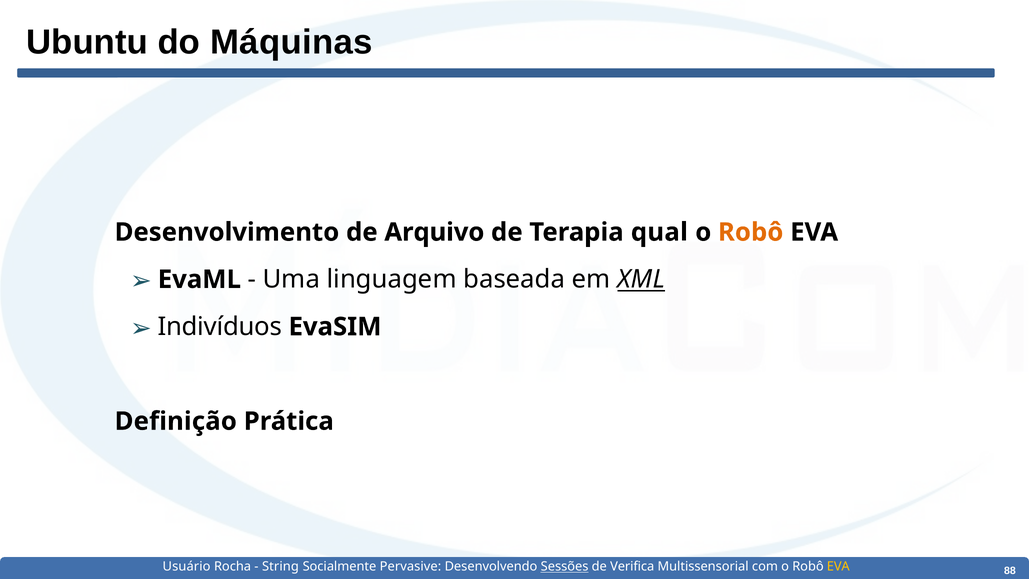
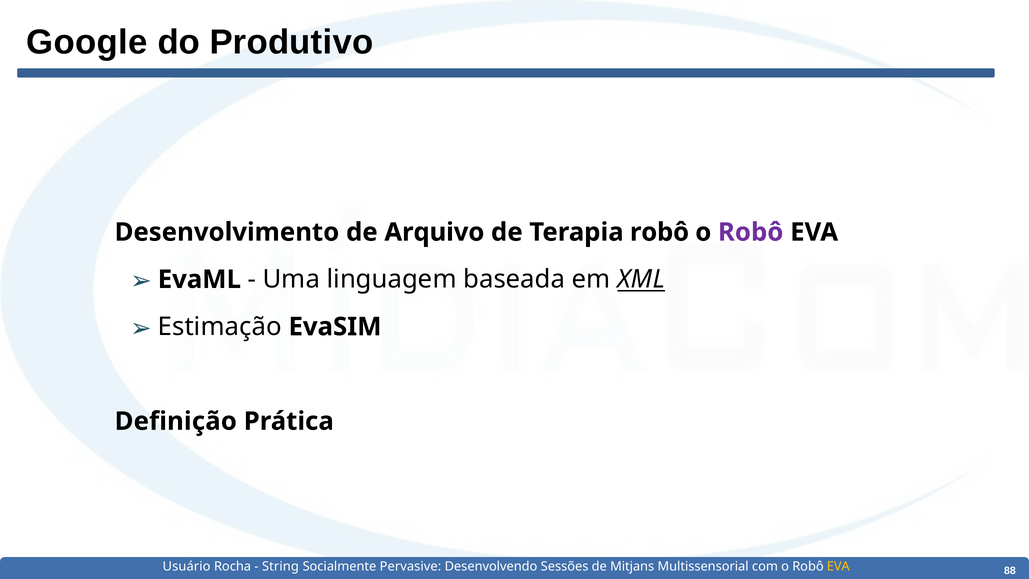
Ubuntu: Ubuntu -> Google (87, 42)
Máquinas: Máquinas -> Produtivo (291, 42)
Terapia qual: qual -> robô (660, 232)
Robô colour: orange -> purple (751, 232)
Indivíduos: Indivíduos -> Estimação (220, 327)
Sessões underline: present -> none (565, 567)
Verifica: Verifica -> Mitjans (632, 567)
